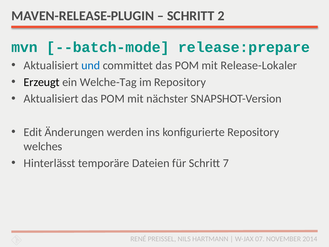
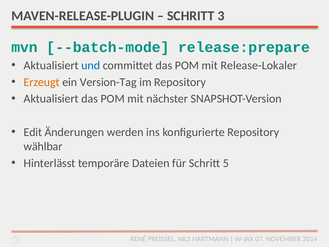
2: 2 -> 3 (221, 16)
Erzeugt colour: black -> orange (42, 82)
Welche-Tag: Welche-Tag -> Version-Tag (108, 82)
welches: welches -> wählbar (43, 146)
7: 7 -> 5 (226, 163)
